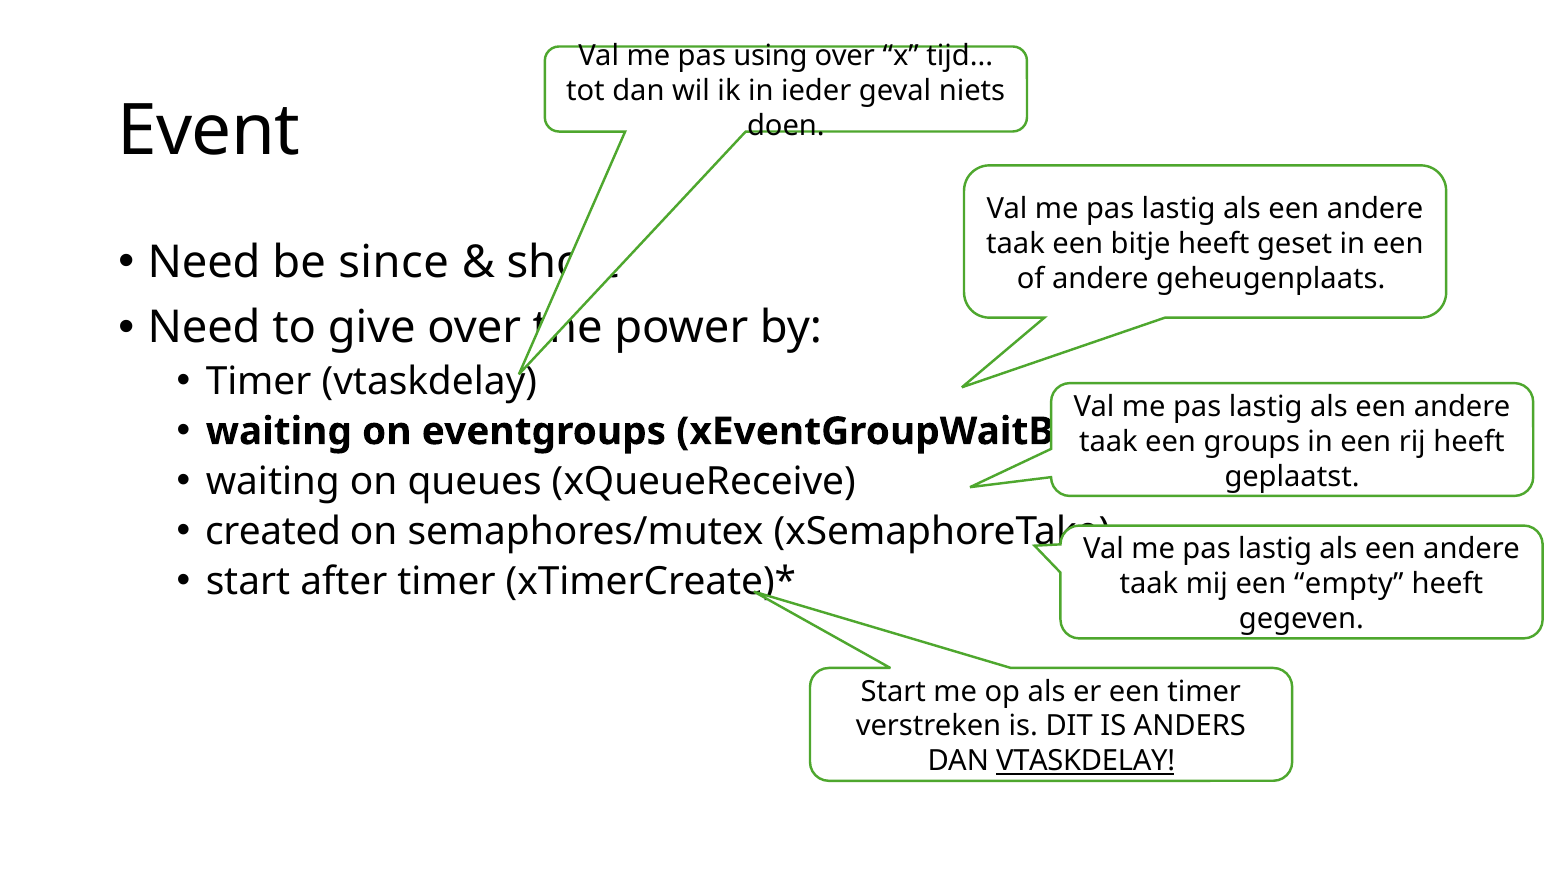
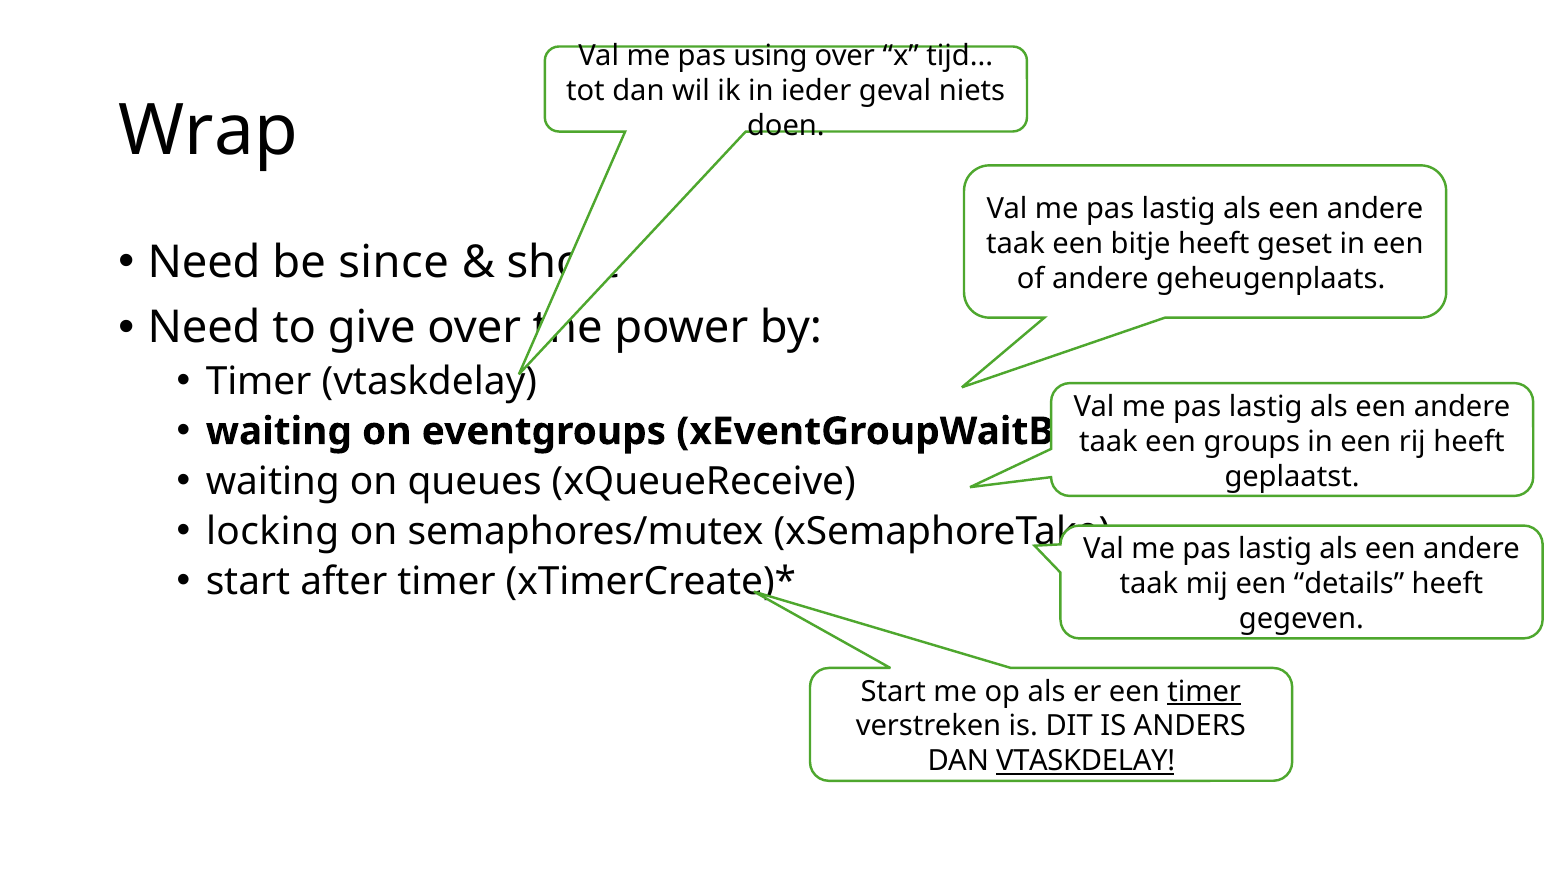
Event: Event -> Wrap (208, 130)
created: created -> locking (273, 531)
empty: empty -> details (1349, 584)
timer underline: none -> present (1204, 691)
